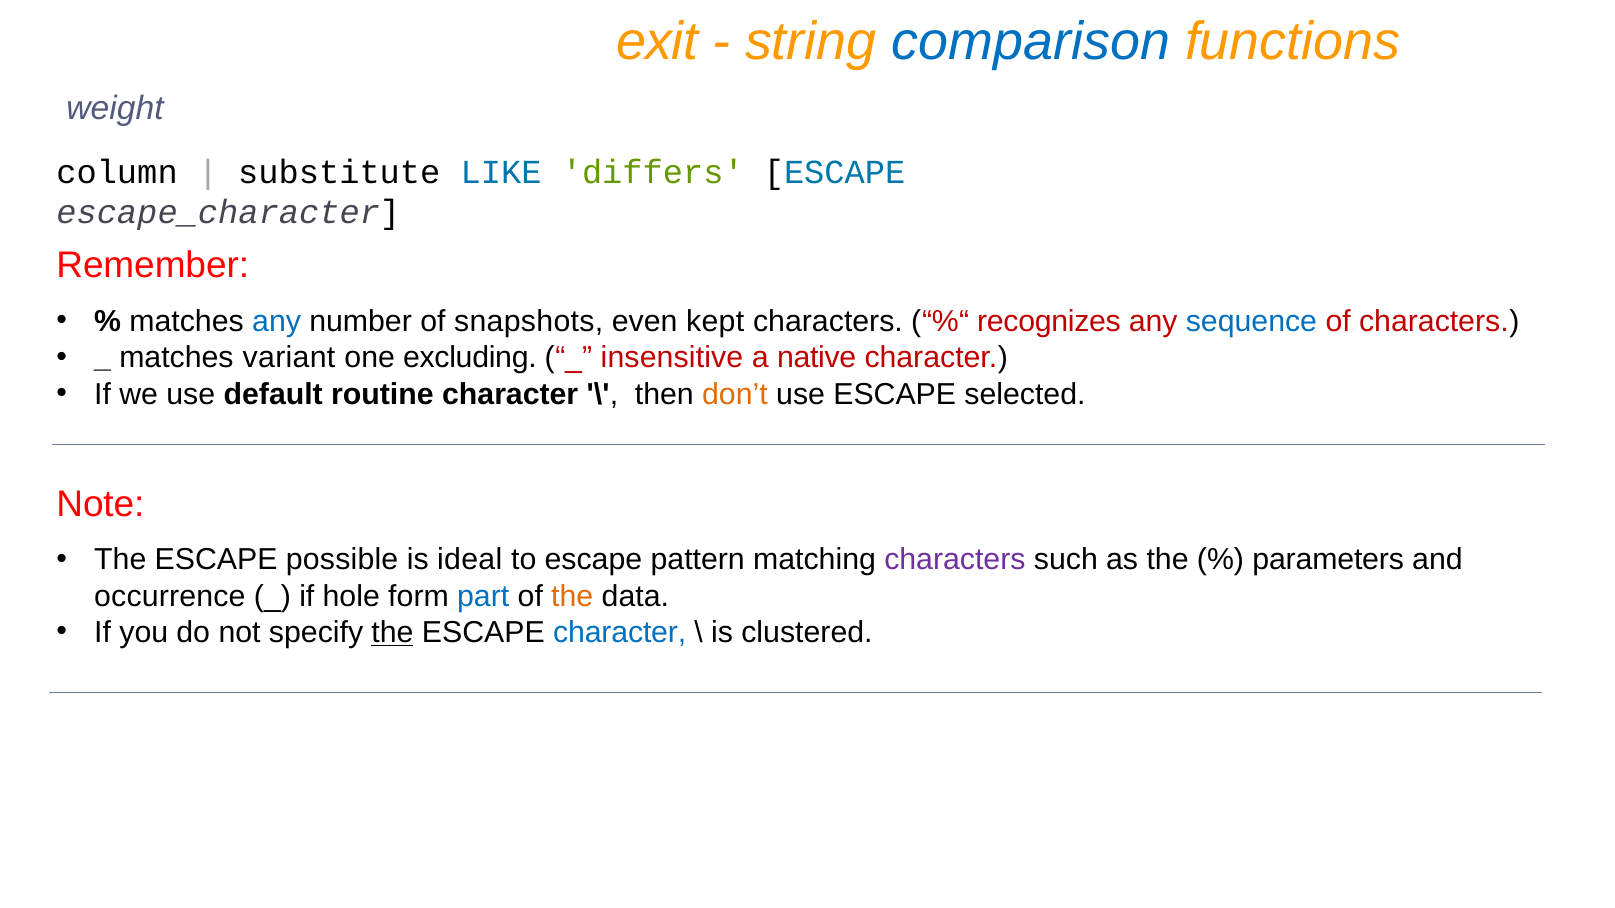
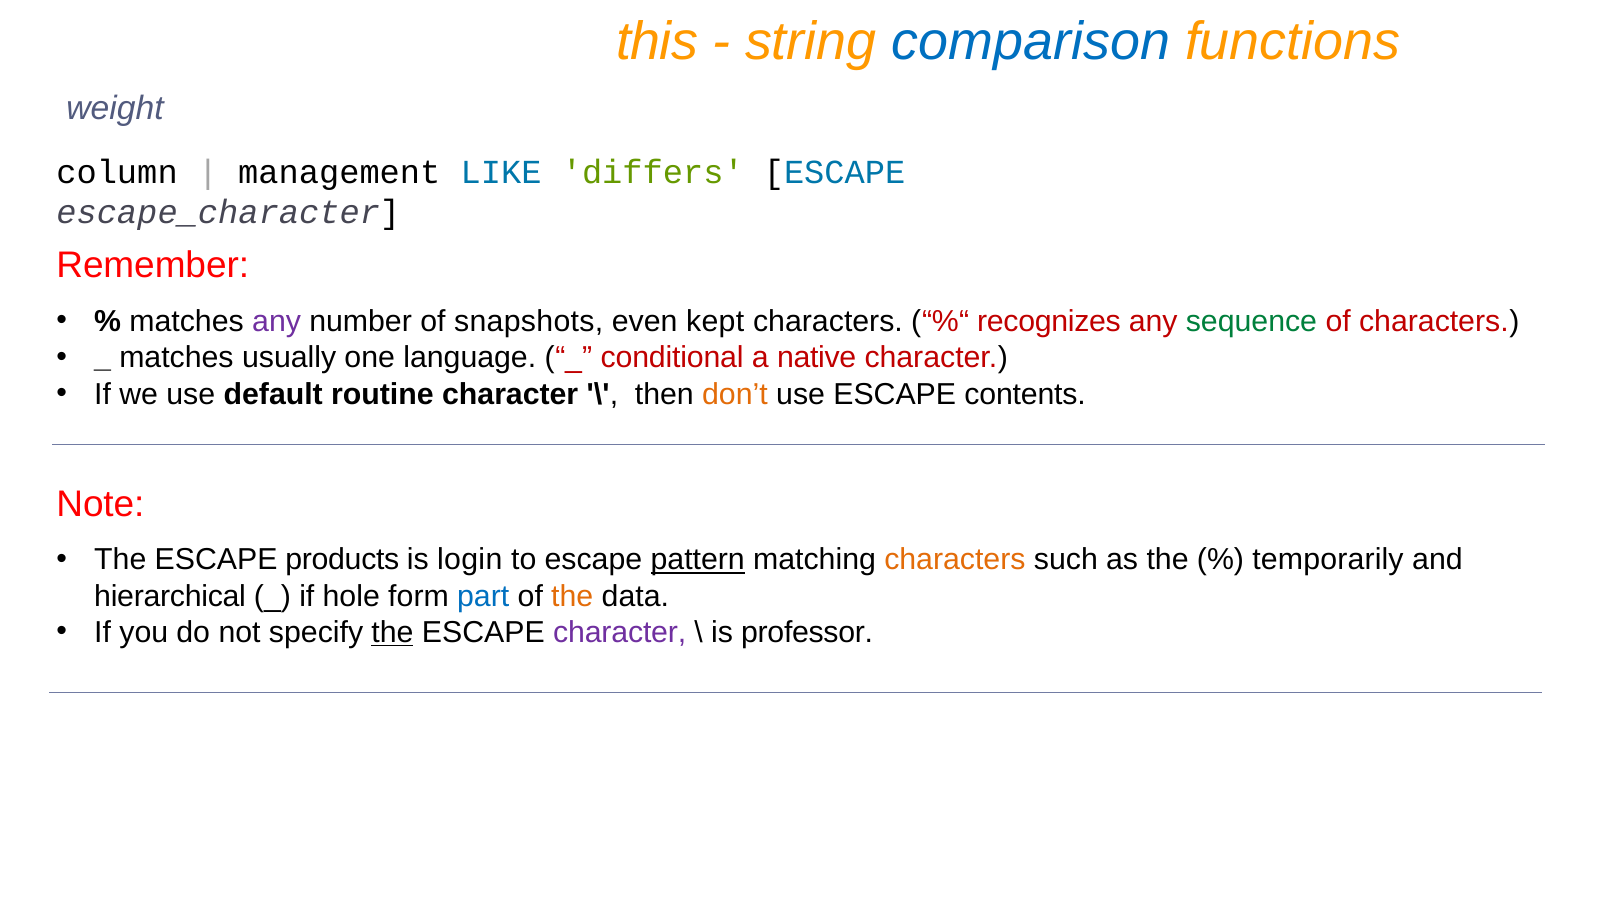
exit: exit -> this (657, 42)
substitute: substitute -> management (339, 172)
any colour: blue -> purple (277, 322)
sequence colour: blue -> green (1251, 322)
variant: variant -> usually (289, 358)
excluding: excluding -> language (470, 358)
insensitive: insensitive -> conditional (672, 358)
selected: selected -> contents (1025, 394)
possible: possible -> products (342, 560)
ideal: ideal -> login (470, 560)
pattern underline: none -> present (698, 560)
characters colour: purple -> orange (955, 560)
parameters: parameters -> temporarily (1328, 560)
occurrence: occurrence -> hierarchical (170, 596)
character colour: blue -> purple (620, 633)
clustered: clustered -> professor (807, 633)
